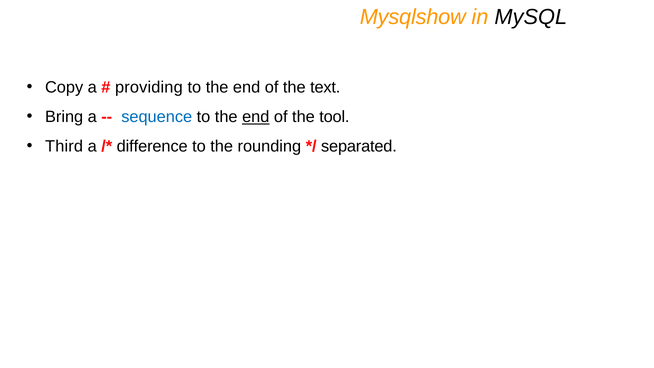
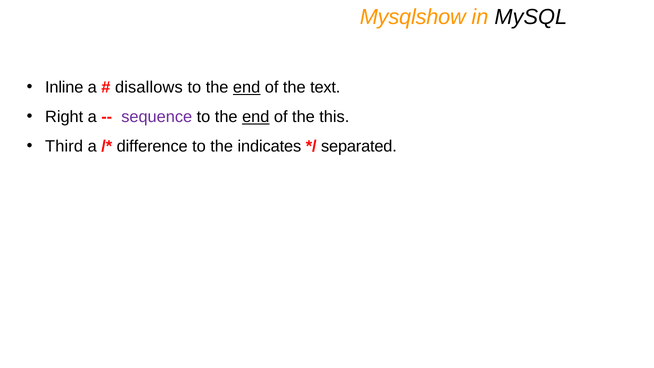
Copy: Copy -> Inline (64, 87)
providing: providing -> disallows (149, 87)
end underline: none -> present (247, 87)
Bring: Bring -> Right (64, 117)
sequence colour: blue -> purple (157, 117)
tool: tool -> this (334, 117)
rounding: rounding -> indicates (269, 146)
